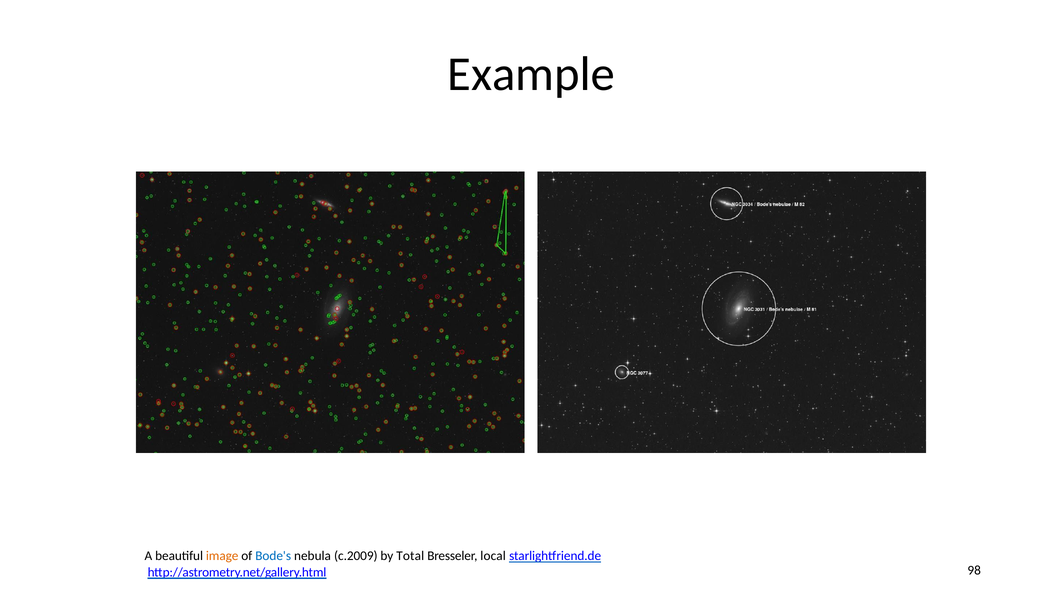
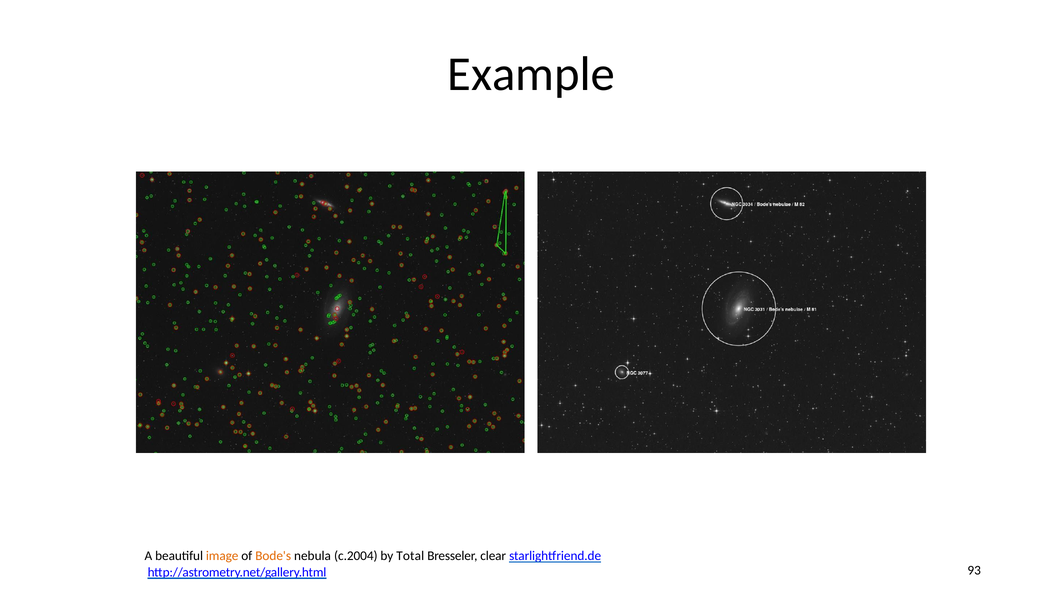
Bode's colour: blue -> orange (273, 556)
c.2009: c.2009 -> c.2004 (356, 556)
local: local -> clear (493, 556)
98: 98 -> 93 (974, 570)
